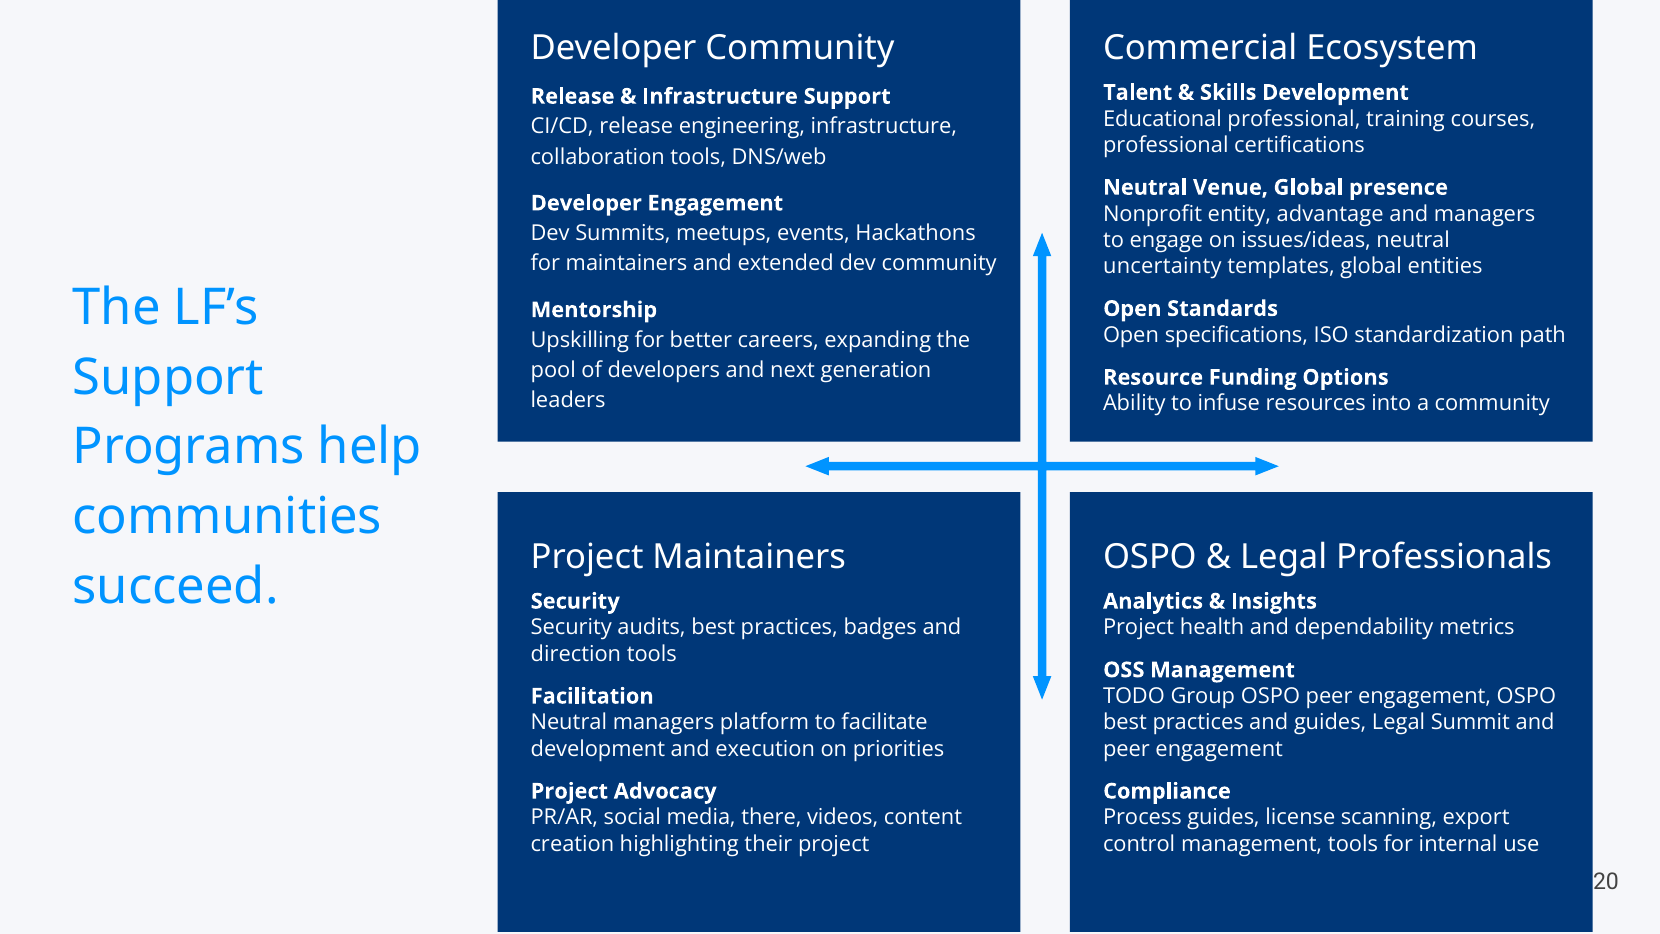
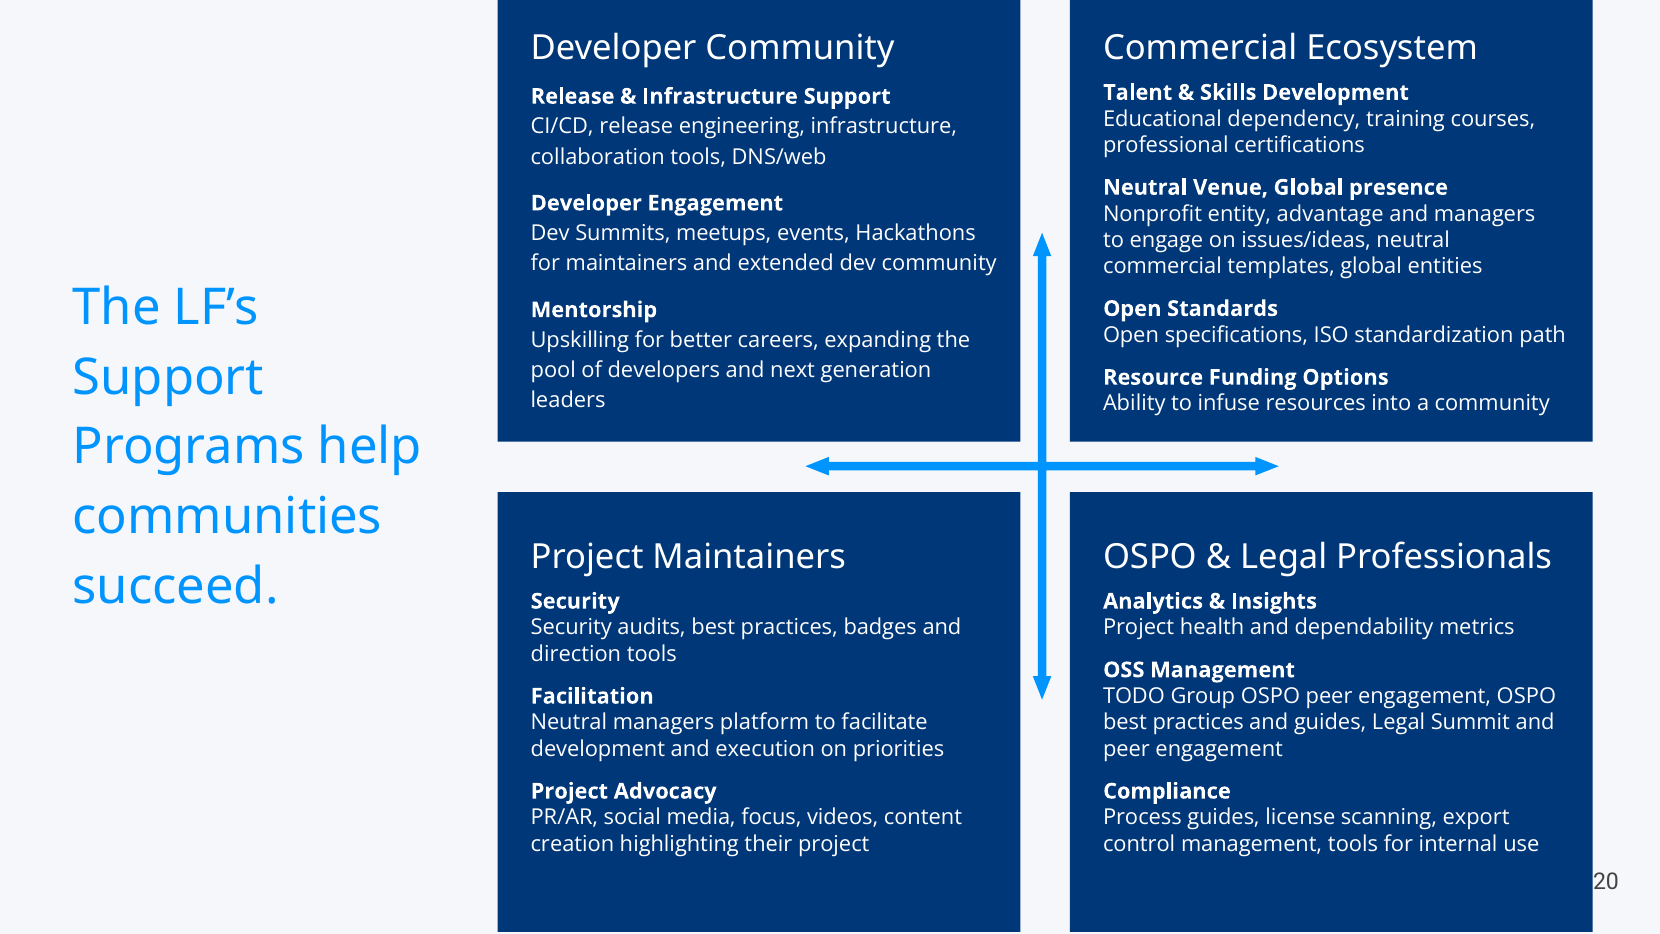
Educational professional: professional -> dependency (1294, 119)
uncertainty: uncertainty -> commercial (1162, 266)
there: there -> focus (771, 817)
